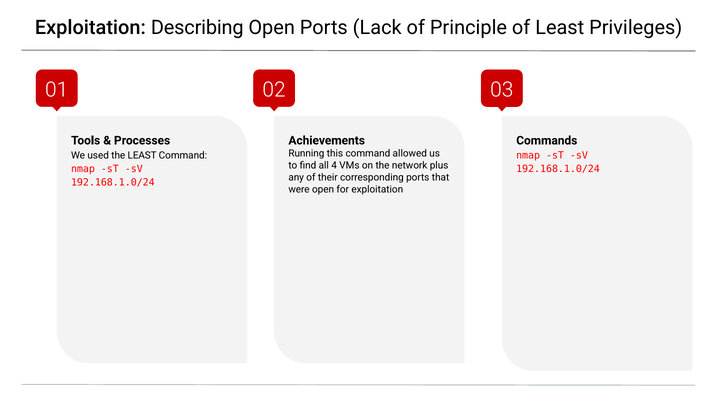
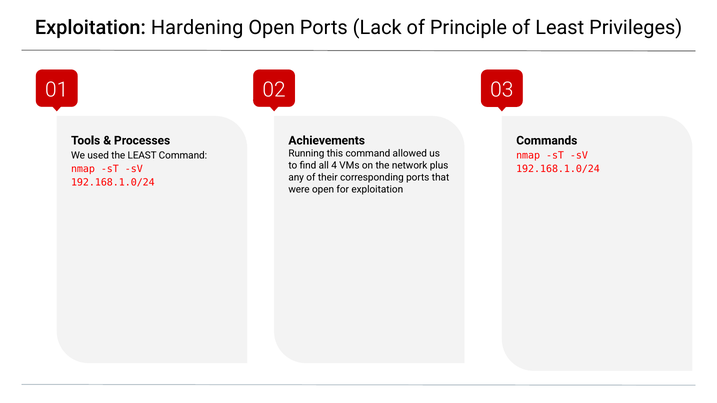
Describing: Describing -> Hardening (197, 28)
